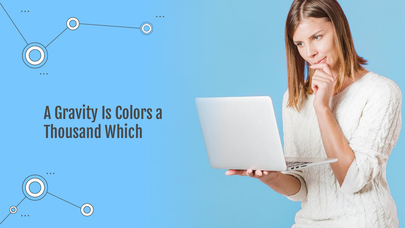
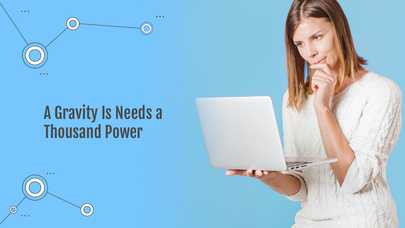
Colors: Colors -> Needs (134, 114)
Which: Which -> Power (124, 133)
